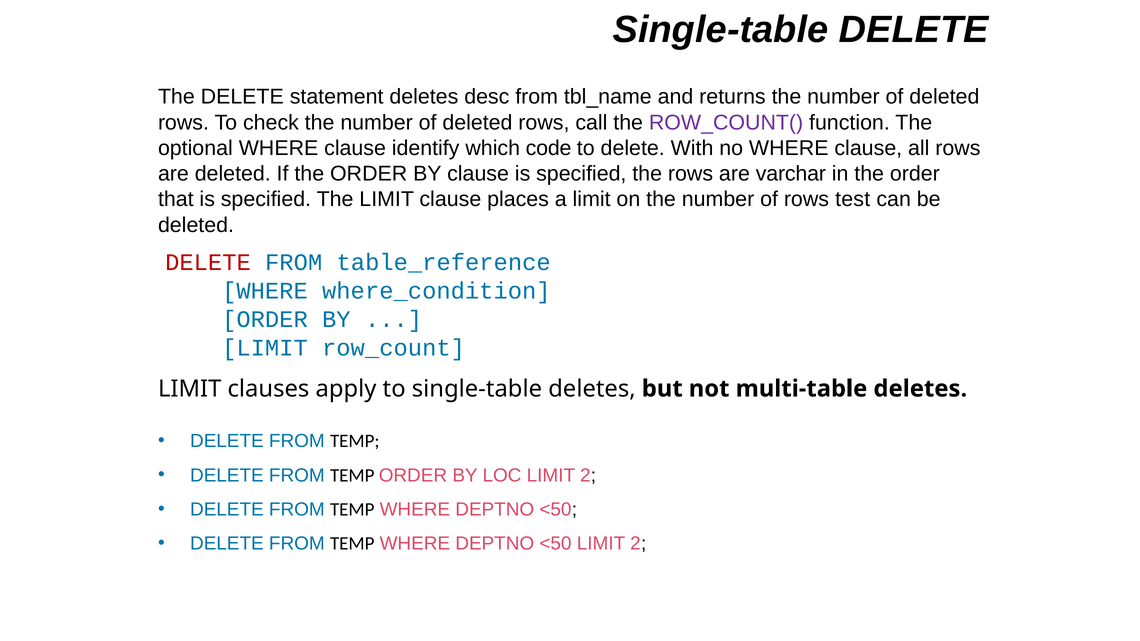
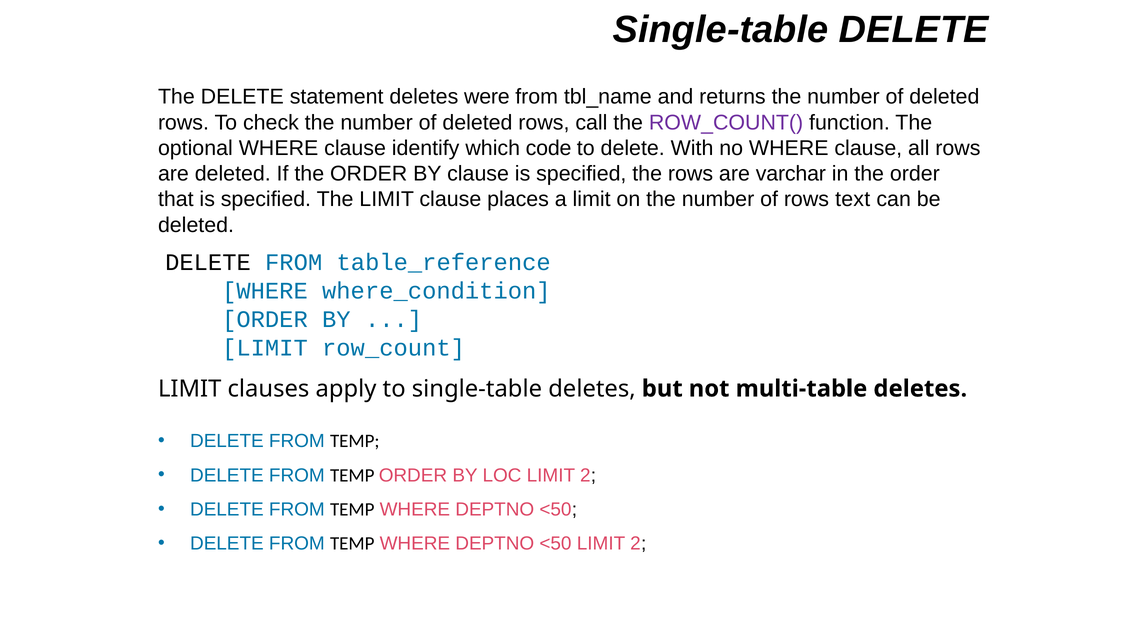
desc: desc -> were (487, 97)
test: test -> text (853, 199)
DELETE colour: red -> black (208, 262)
